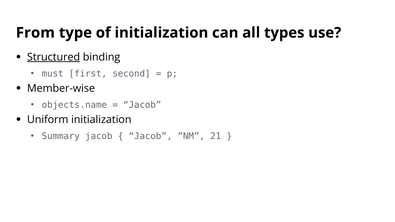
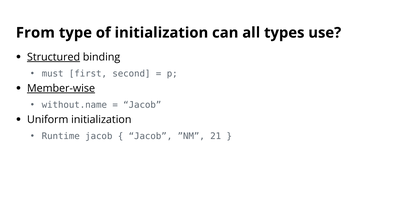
Member-wise underline: none -> present (61, 88)
objects.name: objects.name -> without.name (74, 105)
Summary: Summary -> Runtime (61, 136)
